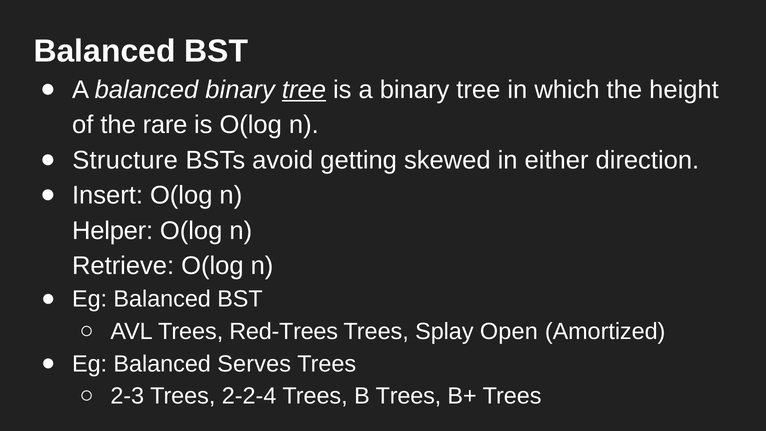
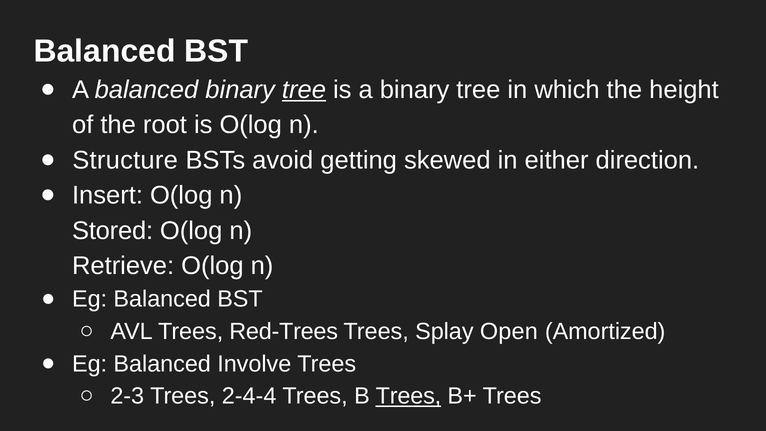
rare: rare -> root (165, 125)
Helper: Helper -> Stored (113, 231)
Serves: Serves -> Involve (254, 364)
2-2-4: 2-2-4 -> 2-4-4 (249, 396)
Trees underline: none -> present (408, 396)
